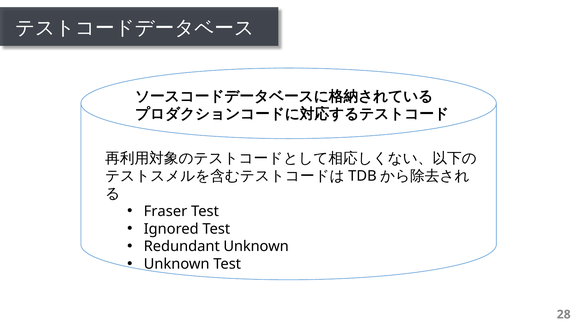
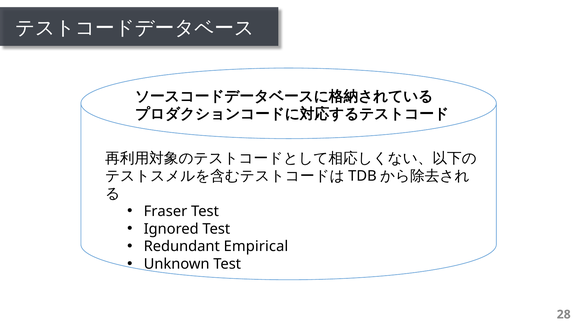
Redundant Unknown: Unknown -> Empirical (256, 247)
